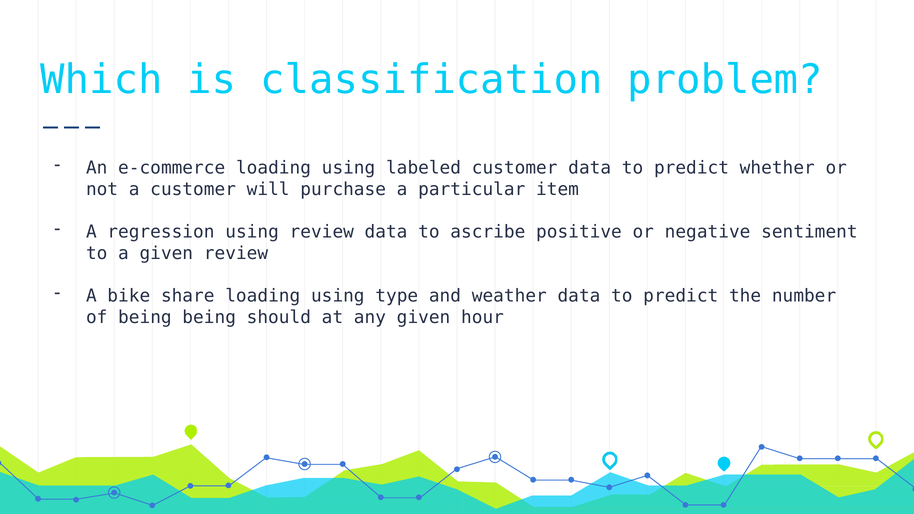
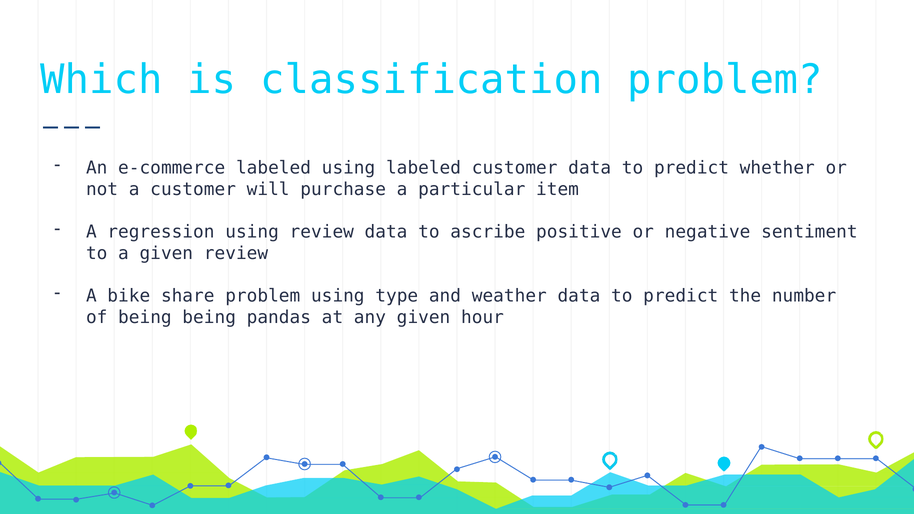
e-commerce loading: loading -> labeled (274, 168)
share loading: loading -> problem (263, 296)
should: should -> pandas (279, 317)
